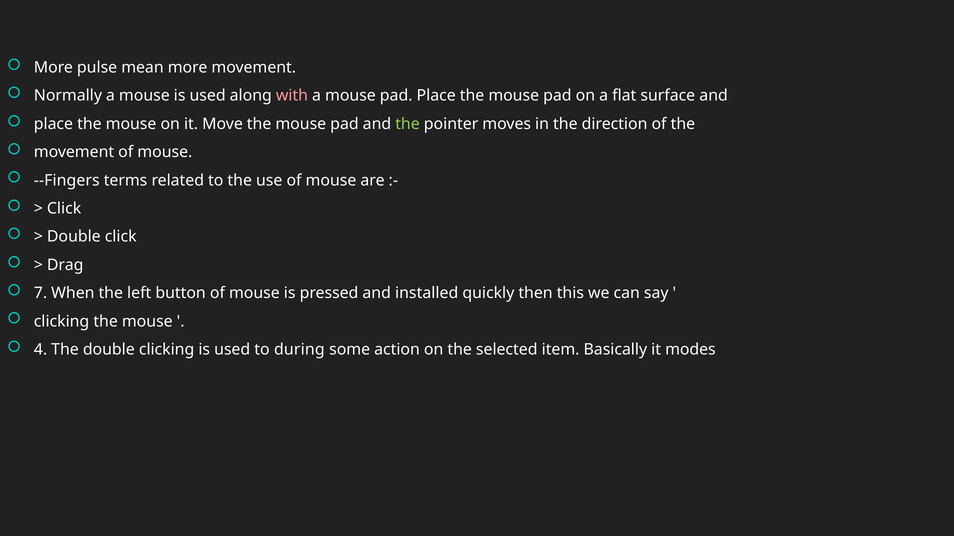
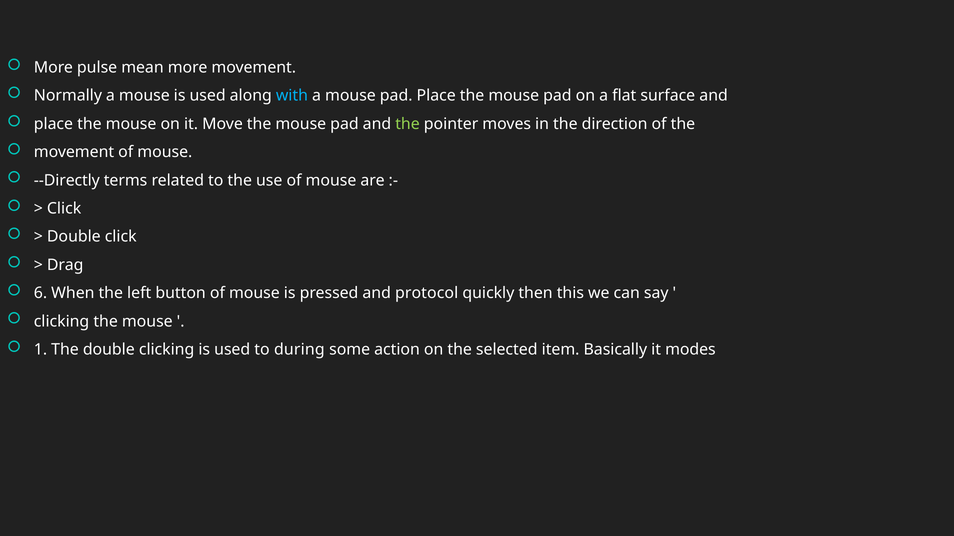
with colour: pink -> light blue (292, 96)
--Fingers: --Fingers -> --Directly (67, 181)
7: 7 -> 6 (41, 293)
installed: installed -> protocol (427, 293)
4: 4 -> 1 (41, 350)
